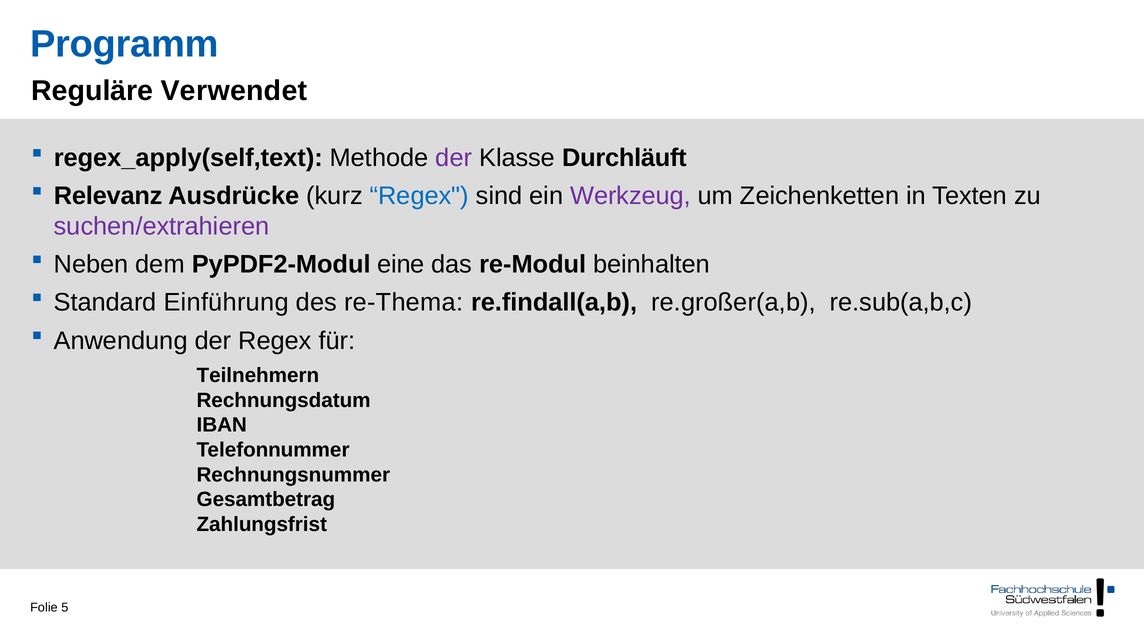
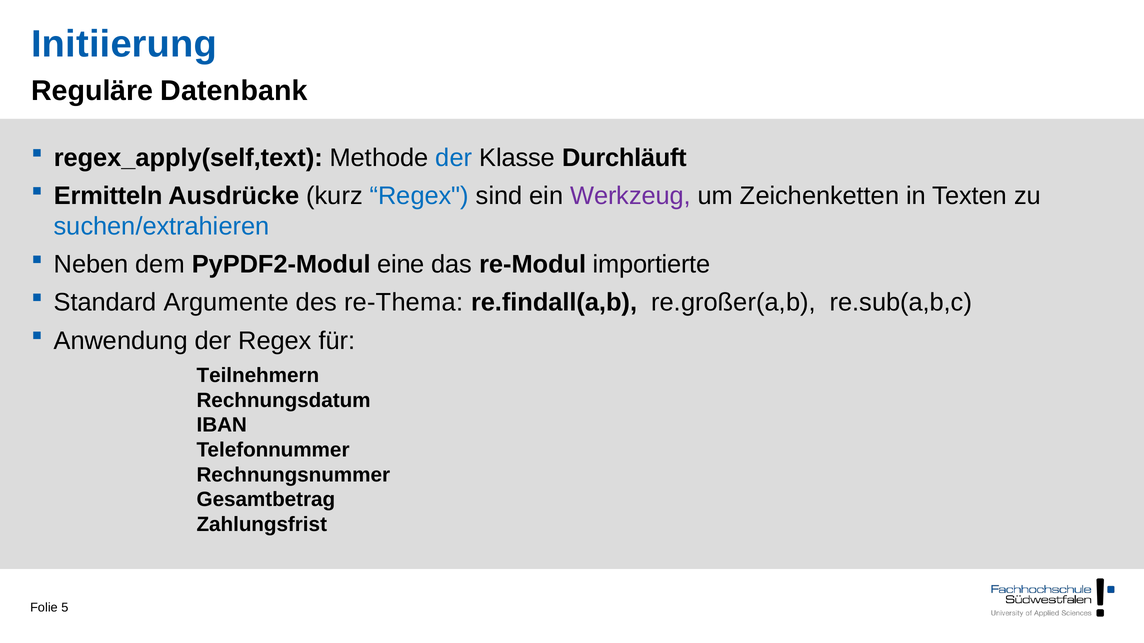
Programm: Programm -> Initiierung (124, 44)
Verwendet: Verwendet -> Datenbank (234, 91)
der colour: purple -> blue (454, 158)
Relevanz: Relevanz -> Ermitteln (108, 196)
suchen/extrahieren colour: purple -> blue (162, 227)
beinhalten: beinhalten -> importierte (652, 265)
Einführung: Einführung -> Argumente (226, 303)
